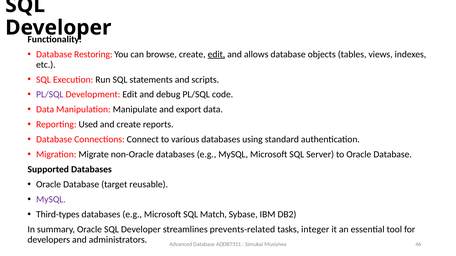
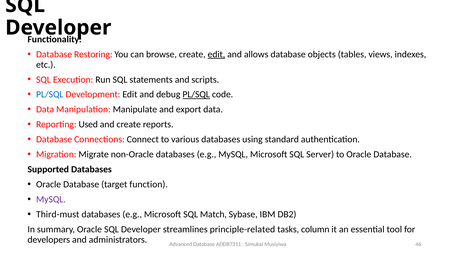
PL/SQL colour: purple -> blue (50, 95)
PL/SQL underline: none -> present (196, 95)
reusable: reusable -> function (149, 185)
Third-types: Third-types -> Third-must (58, 215)
prevents-related: prevents-related -> principle-related (242, 230)
integer: integer -> column (315, 230)
